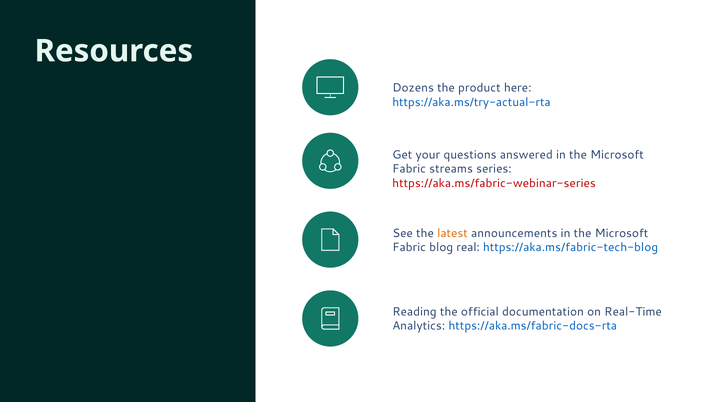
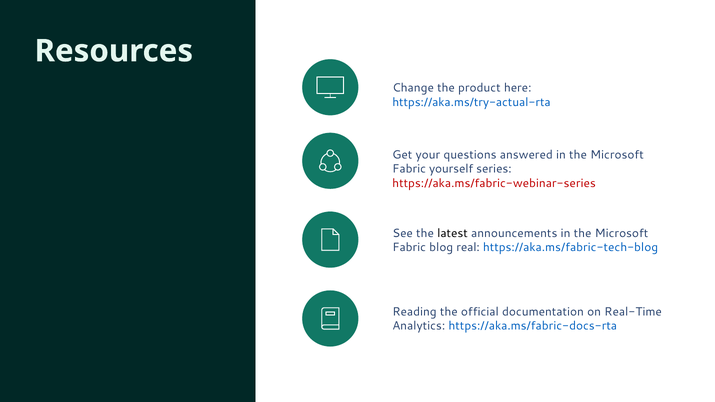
Dozens: Dozens -> Change (413, 88)
streams: streams -> yourself (451, 169)
latest colour: orange -> black (452, 233)
